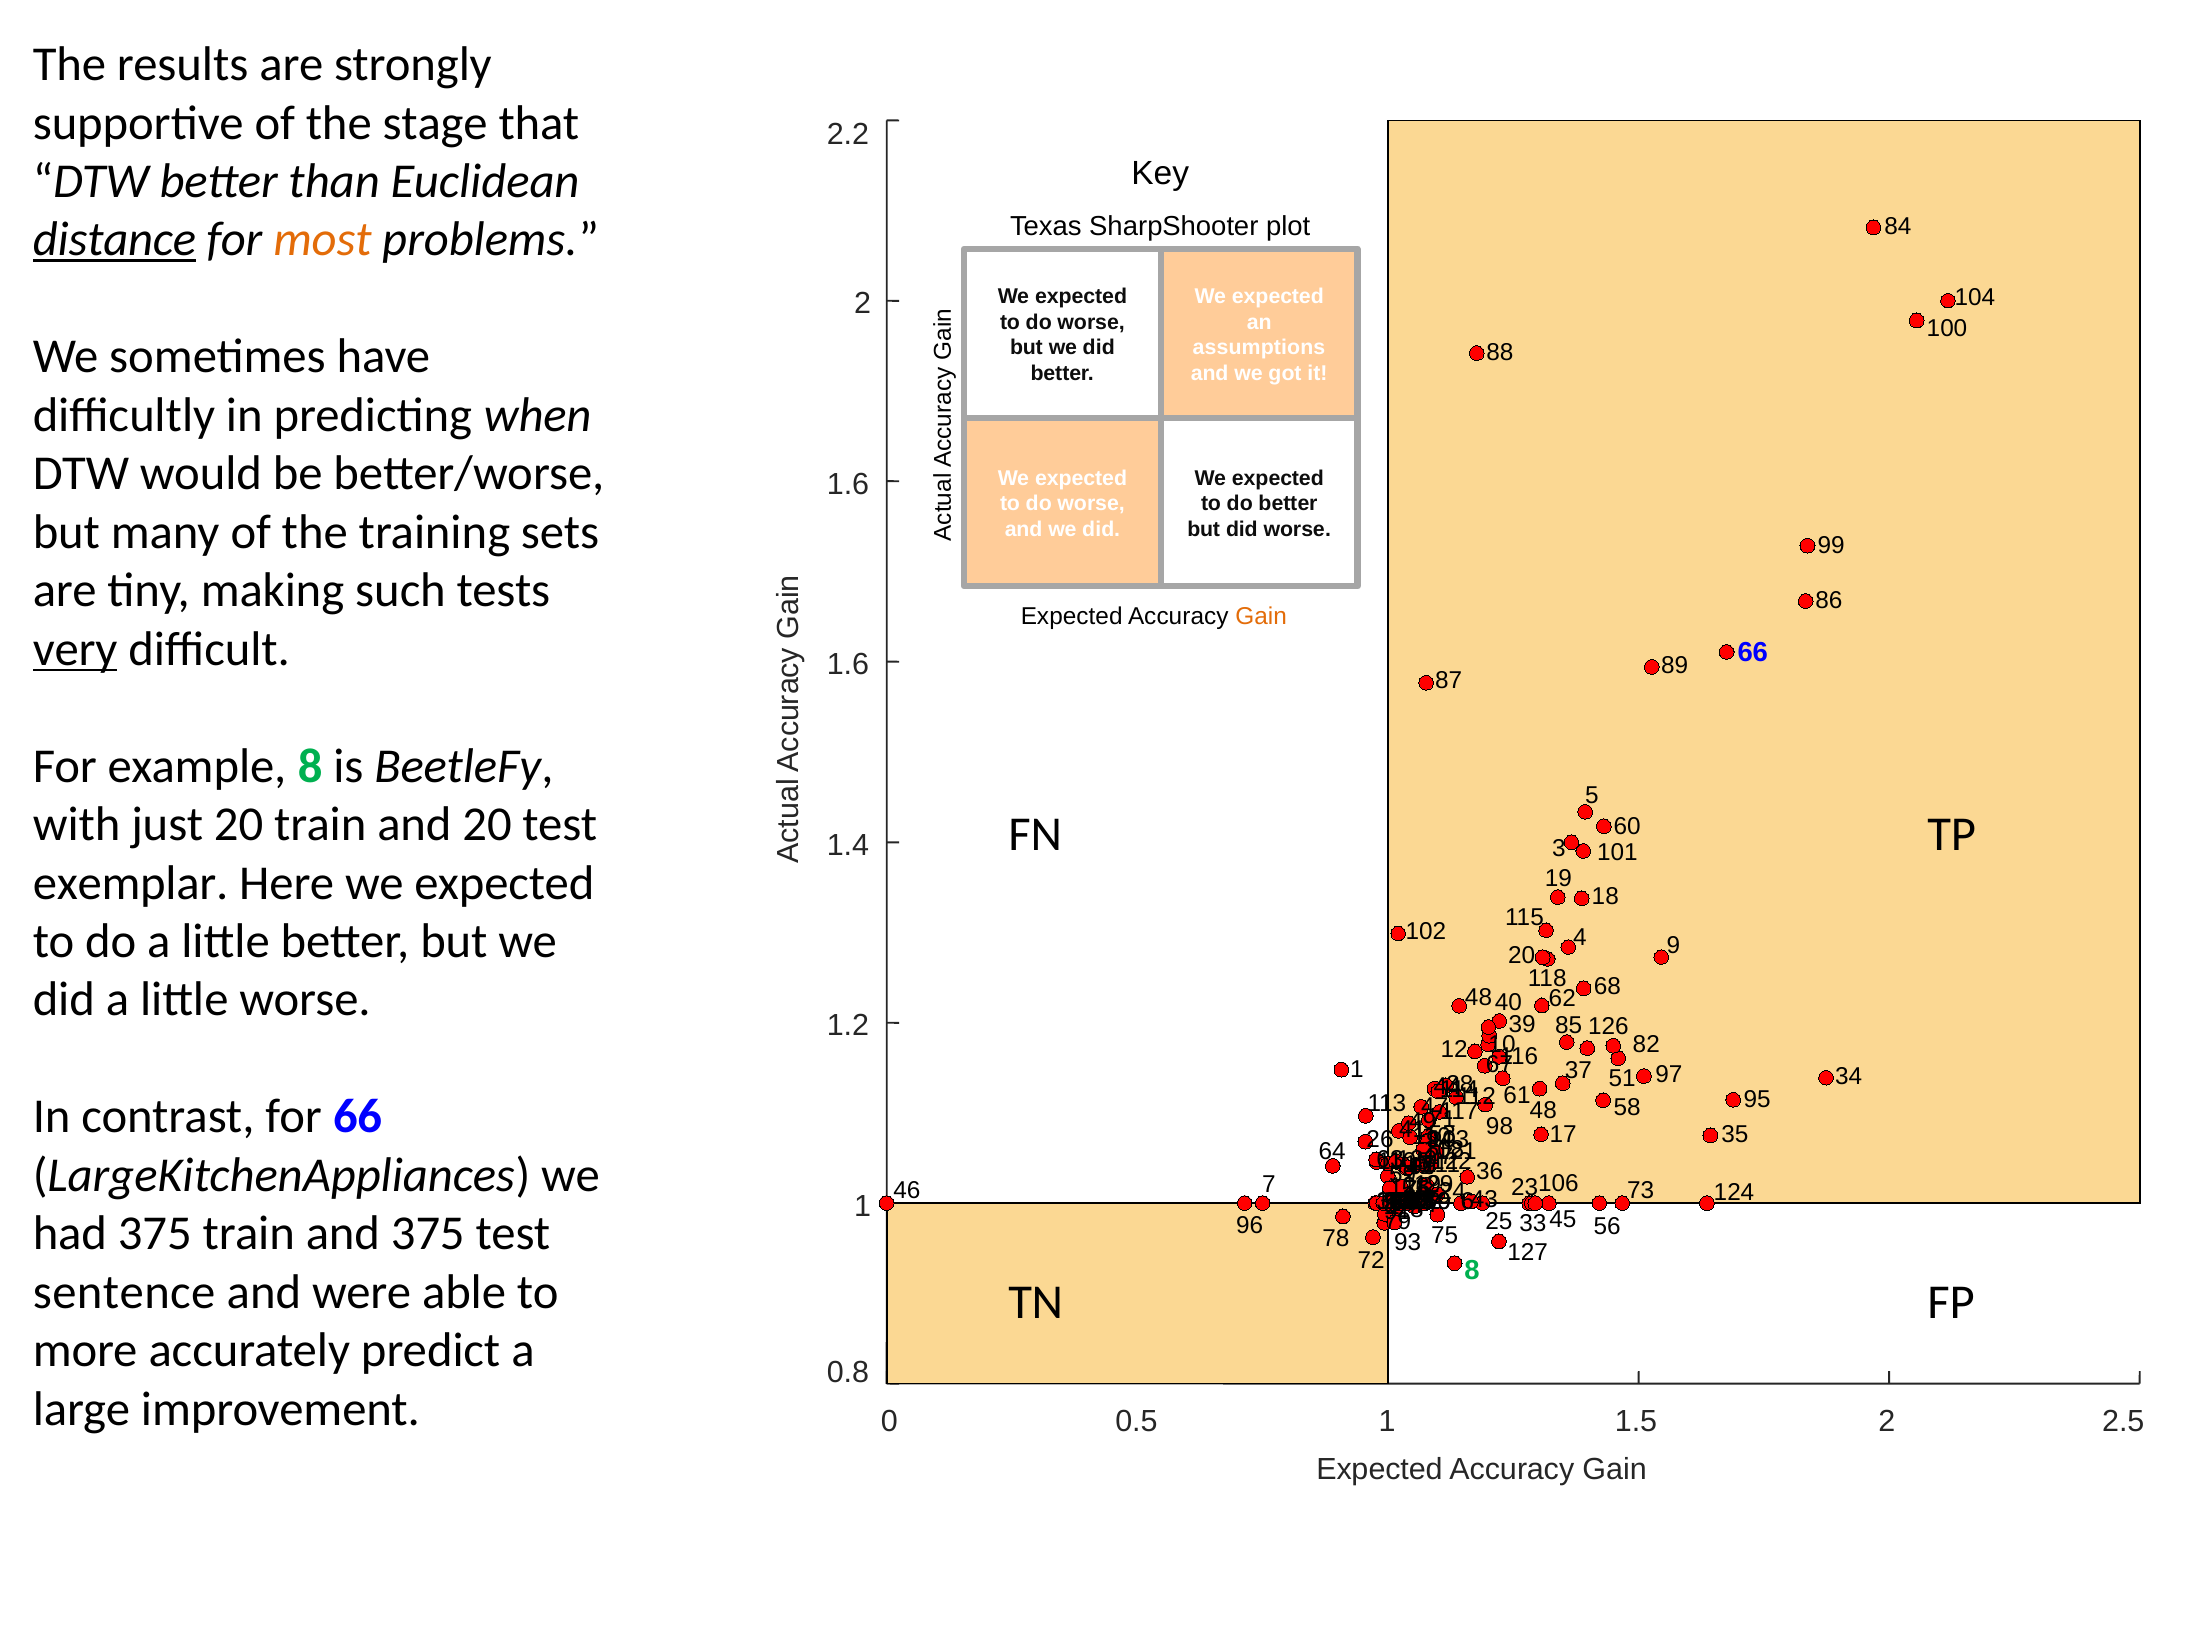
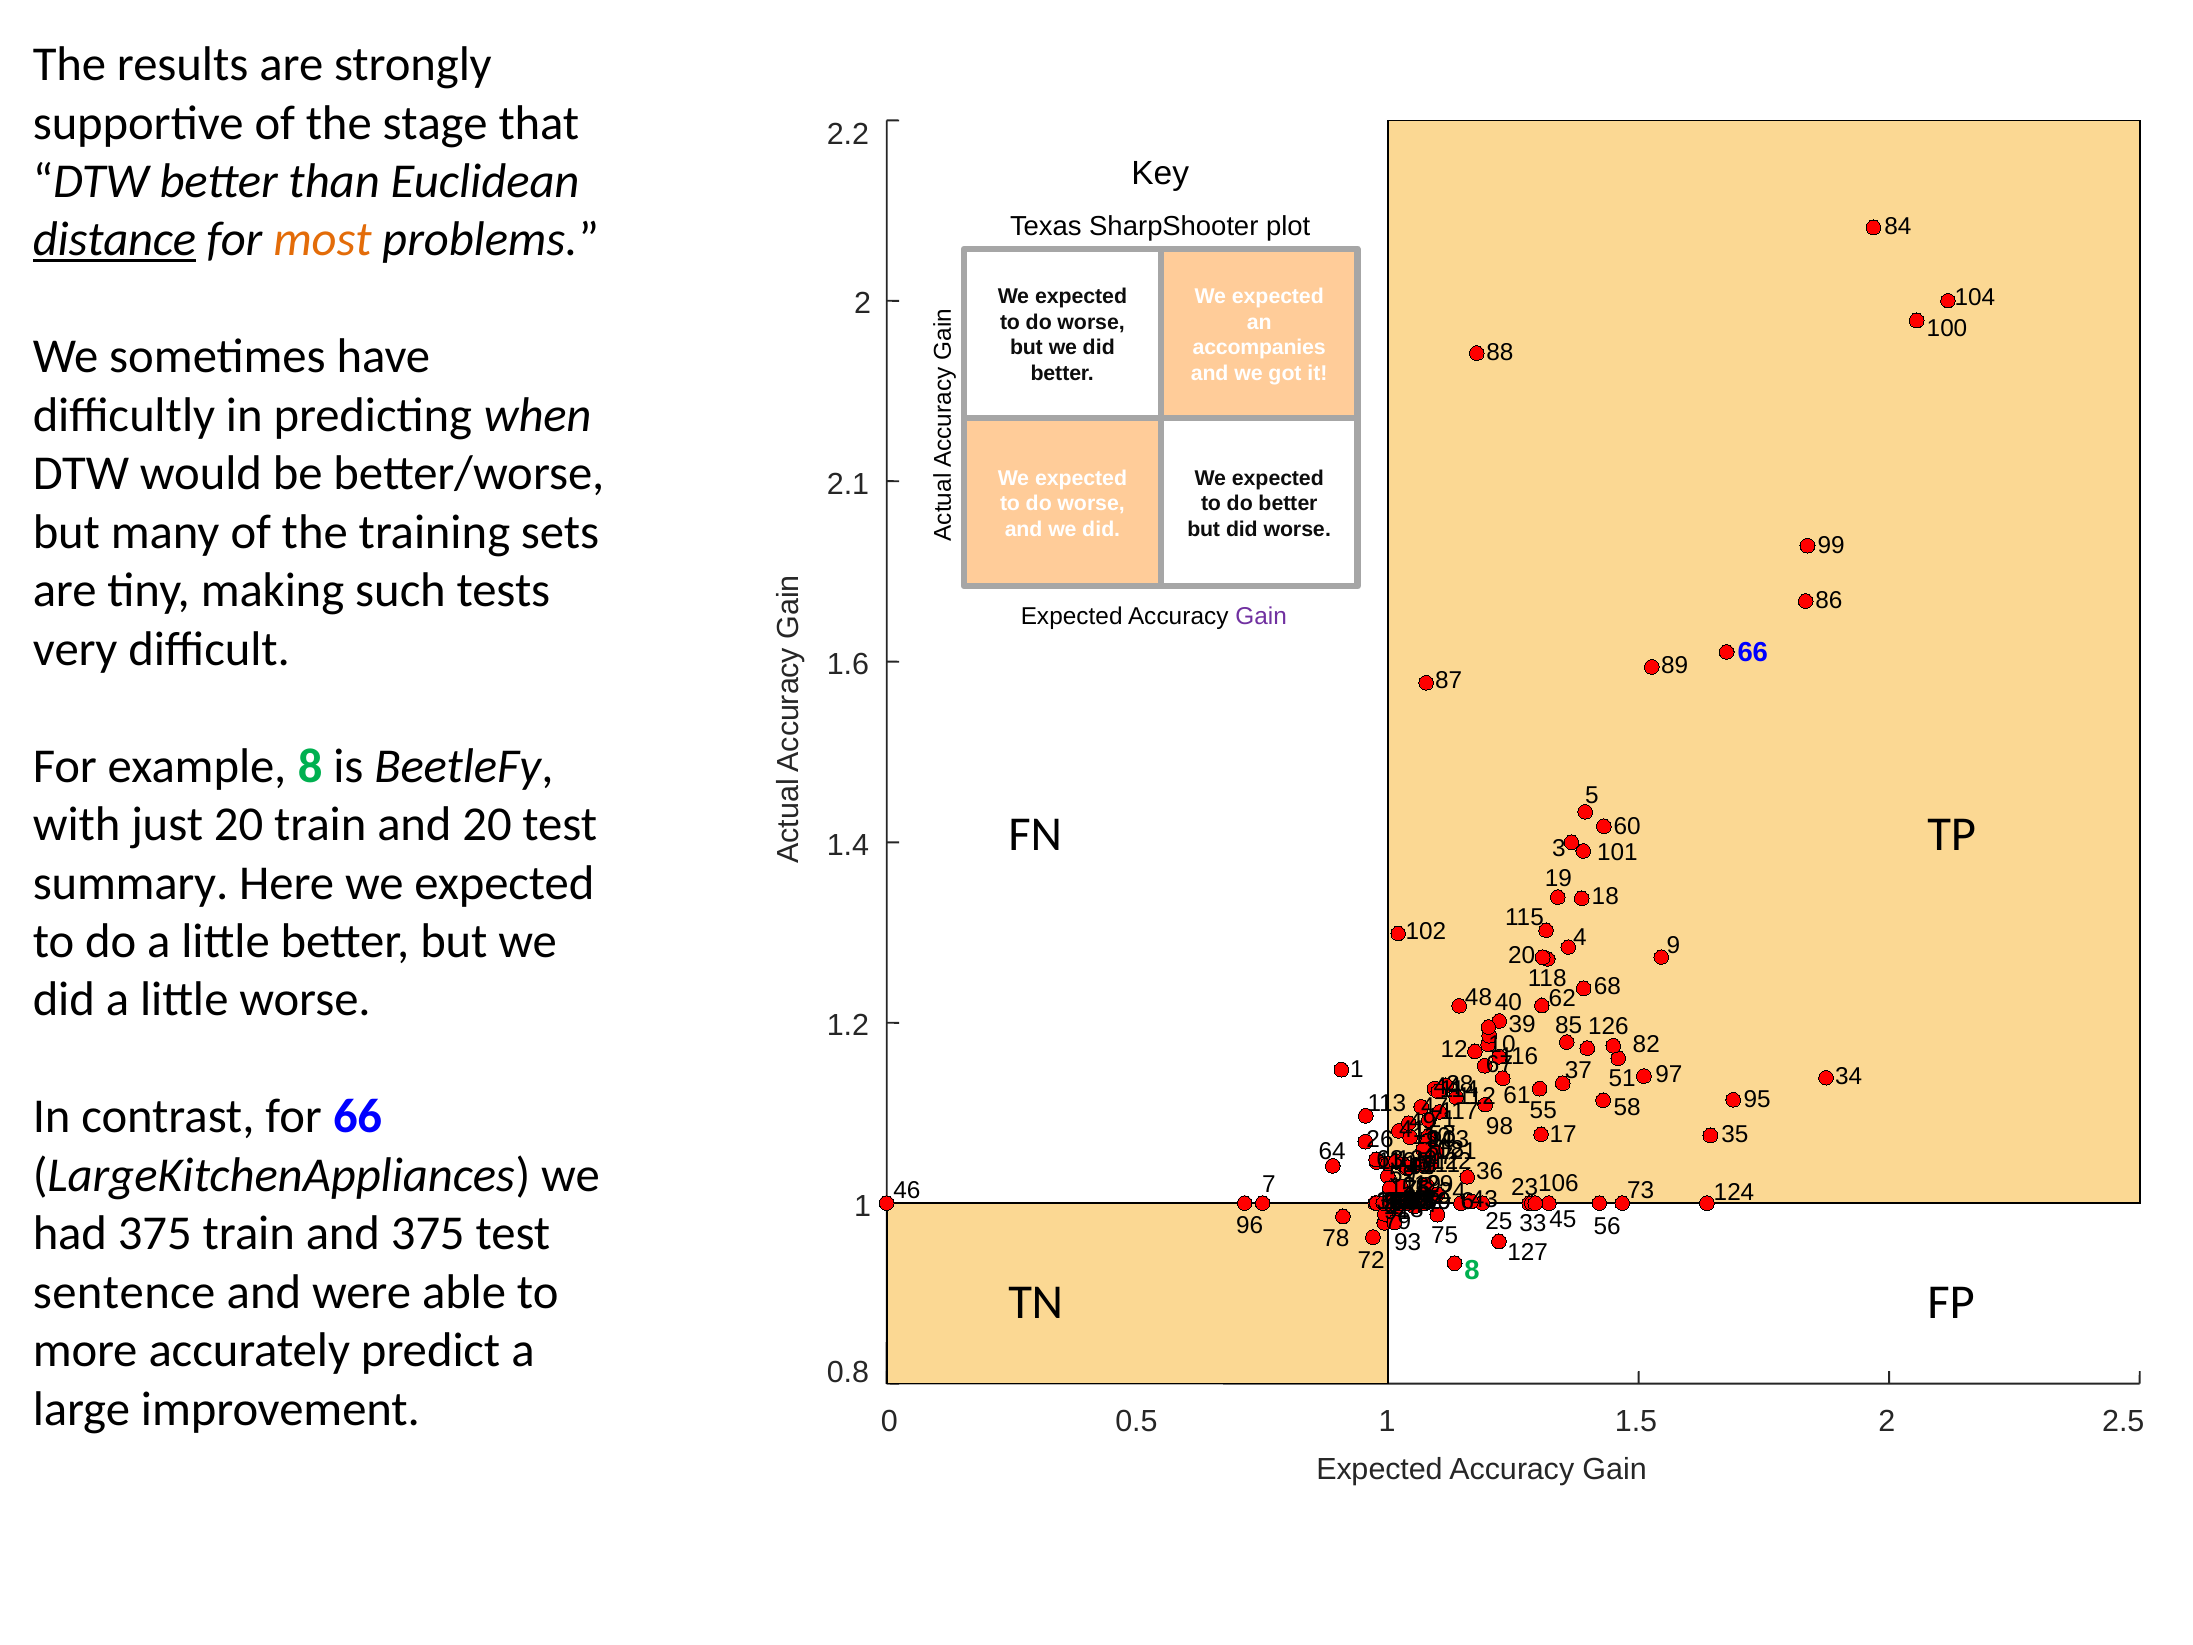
assumptions: assumptions -> accompanies (1259, 347)
1.6: 1.6 -> 2.1 (848, 484)
Gain colour: orange -> purple (1261, 616)
very underline: present -> none (75, 649)
exemplar: exemplar -> summary (131, 883)
48: 48 -> 55 (1543, 1110)
